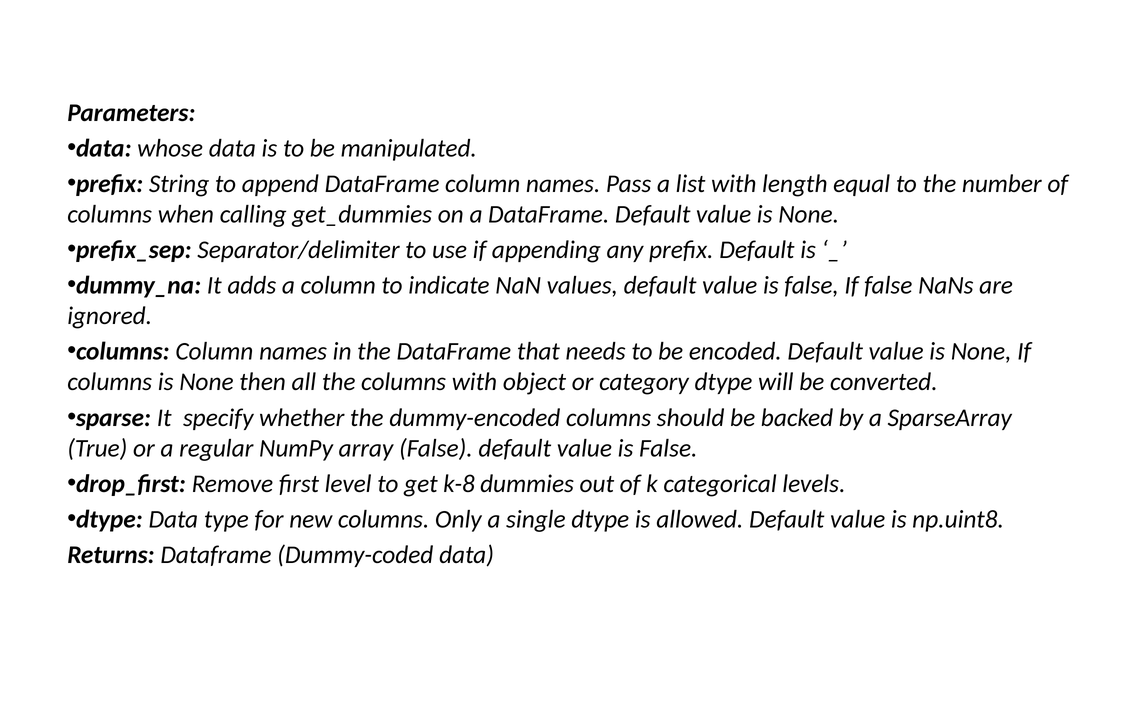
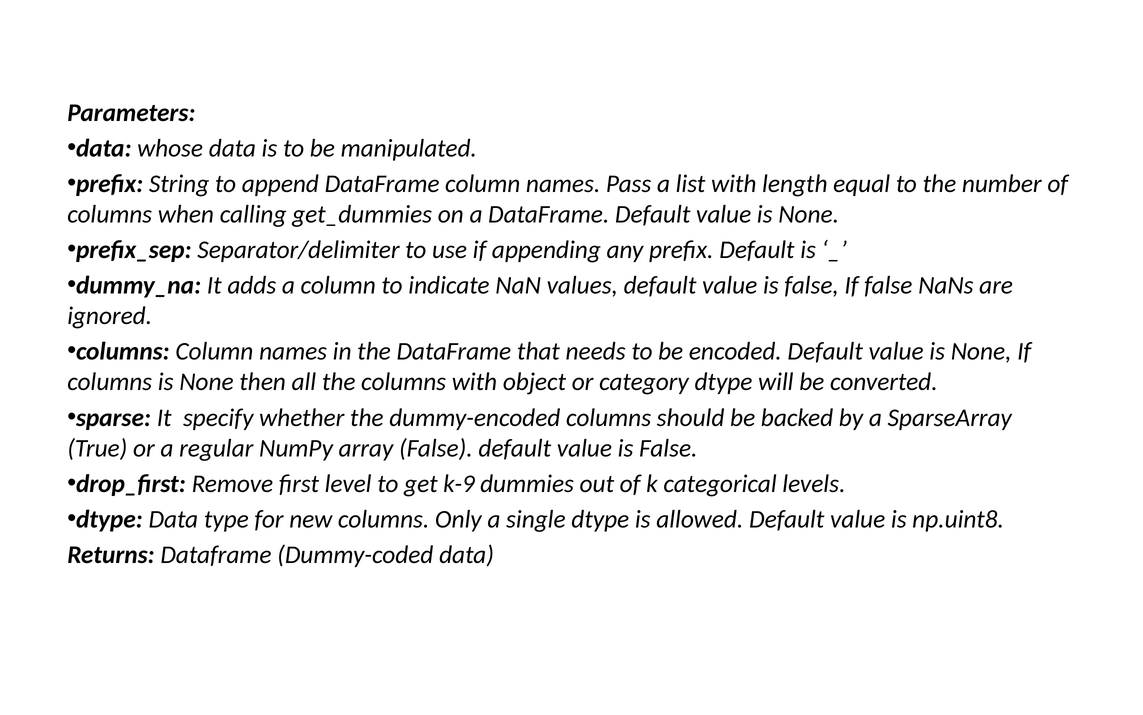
k-8: k-8 -> k-9 (459, 483)
